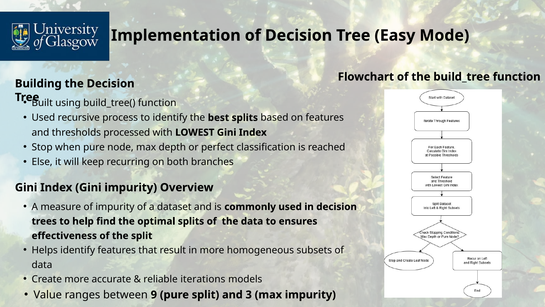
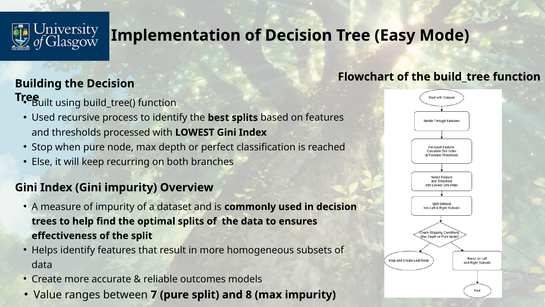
iterations: iterations -> outcomes (203, 279)
9: 9 -> 7 (154, 294)
3: 3 -> 8 (249, 294)
